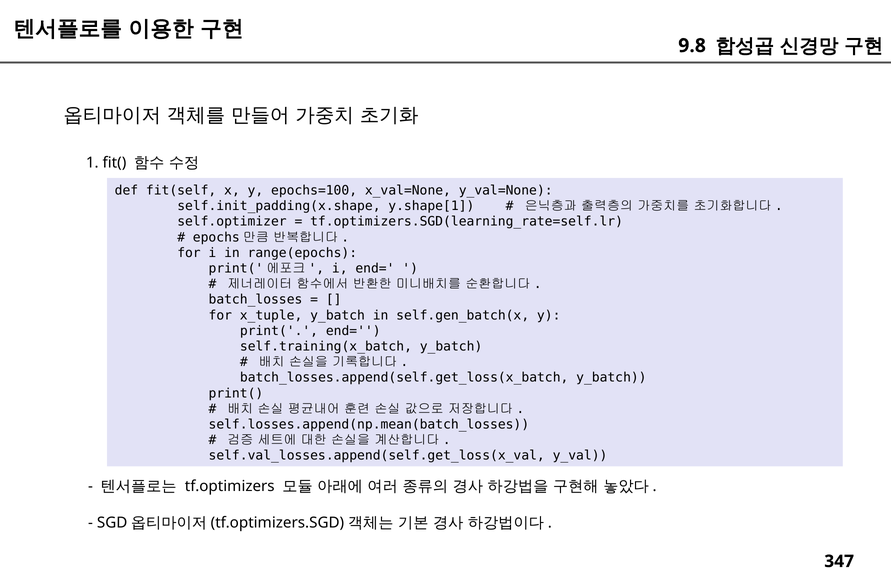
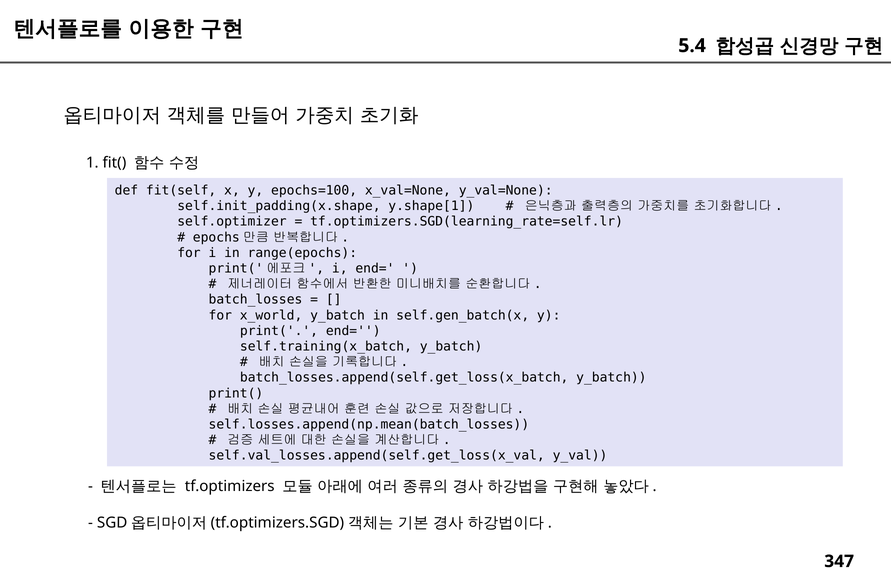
9.8: 9.8 -> 5.4 (692, 46)
x_tuple: x_tuple -> x_world (271, 315)
